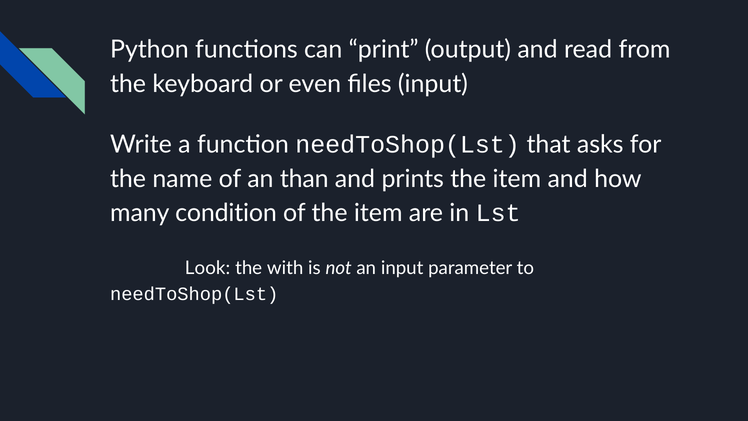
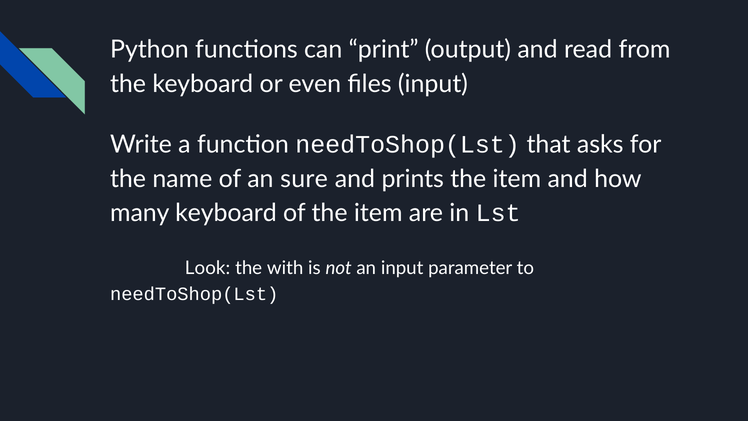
than: than -> sure (304, 179)
many condition: condition -> keyboard (226, 213)
